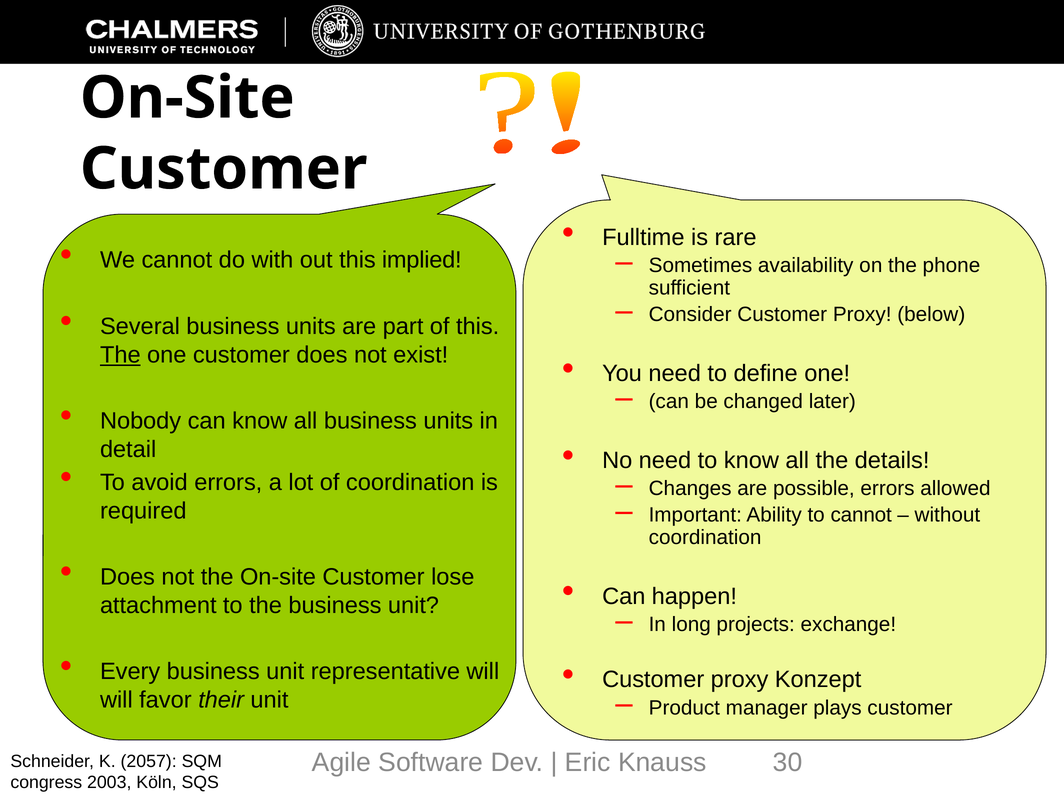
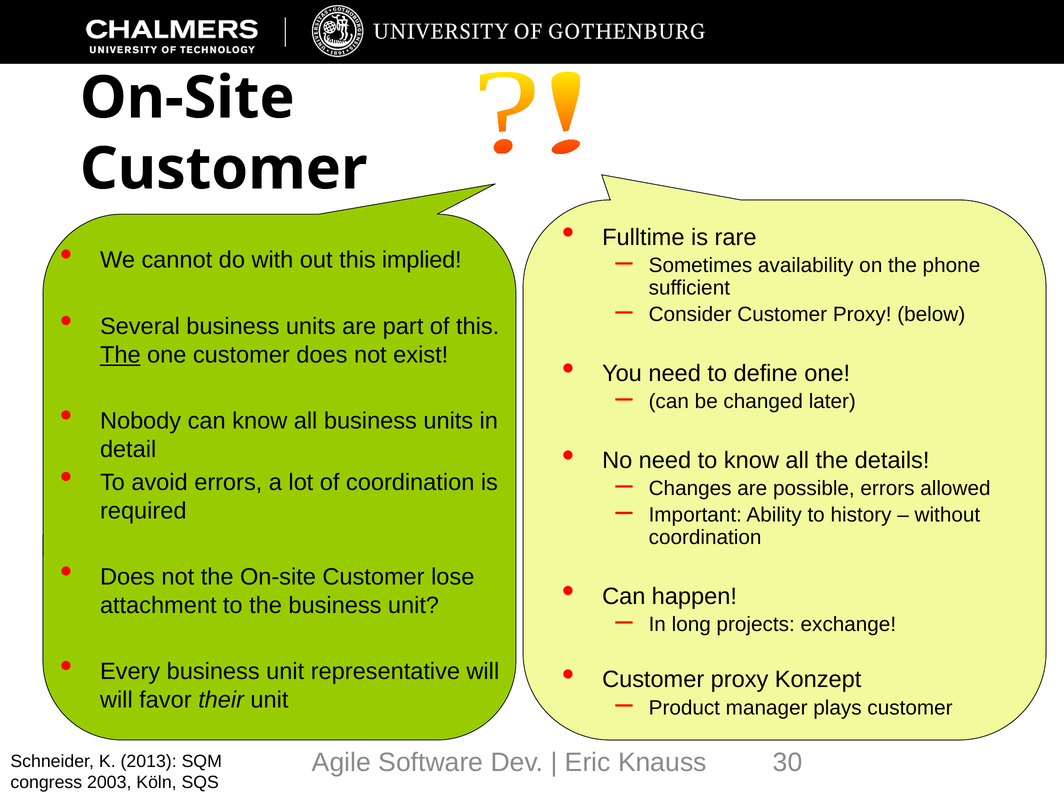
to cannot: cannot -> history (861, 515)
2057: 2057 -> 2013 (149, 761)
